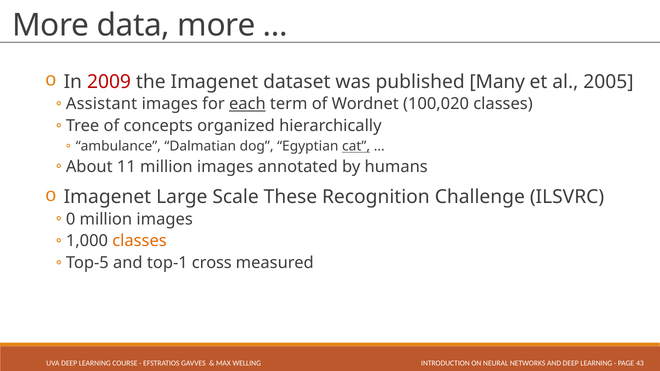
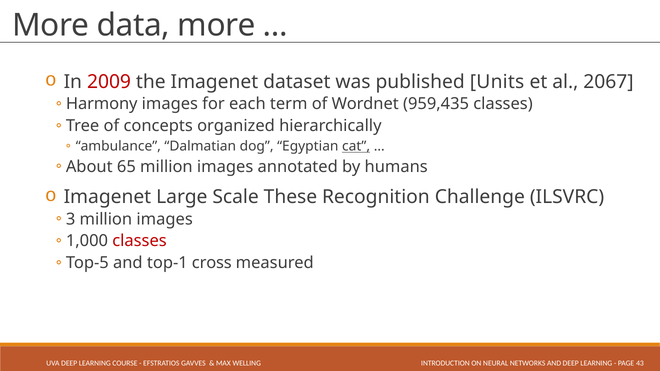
Many: Many -> Units (497, 82)
2005: 2005 -> 2067 (608, 82)
Assistant: Assistant -> Harmony (102, 104)
each underline: present -> none (247, 104)
100,020: 100,020 -> 959,435 (436, 104)
11: 11 -> 65 (126, 167)
0: 0 -> 3 (71, 219)
classes colour: orange -> red (140, 241)
